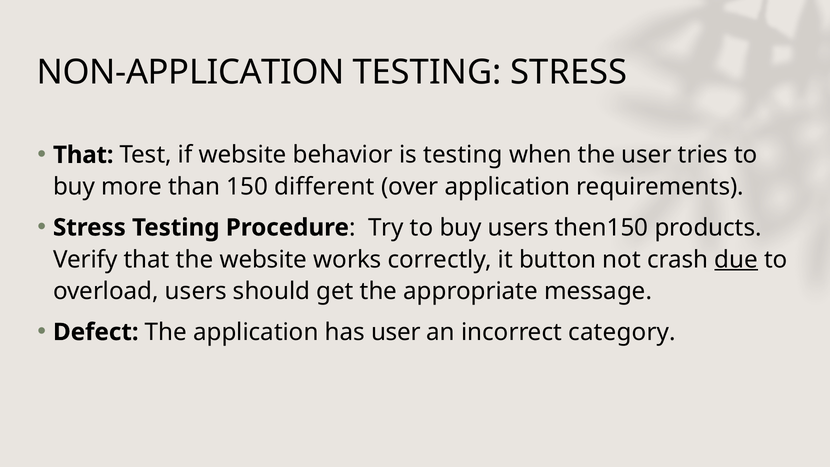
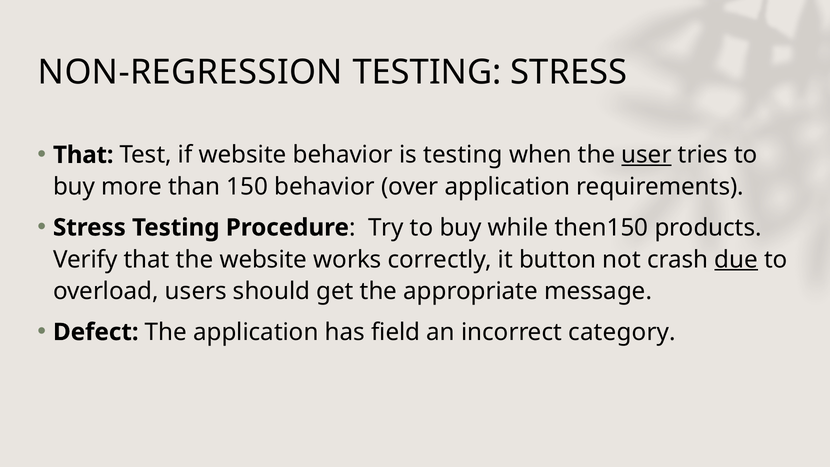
NON-APPLICATION: NON-APPLICATION -> NON-REGRESSION (190, 72)
user underline: none -> present (647, 155)
150 different: different -> behavior (324, 187)
buy users: users -> while (518, 228)
has user: user -> field (396, 332)
